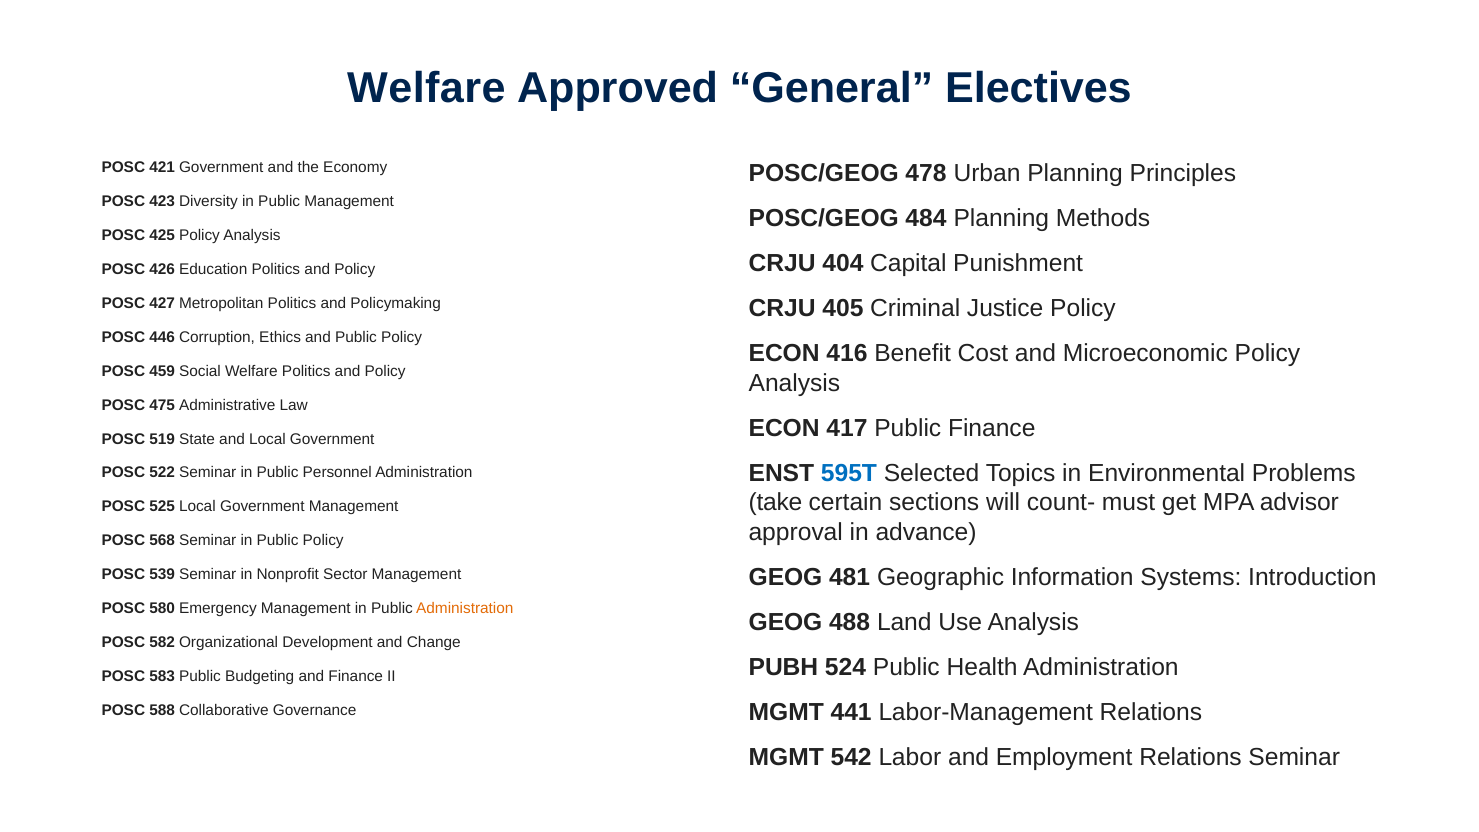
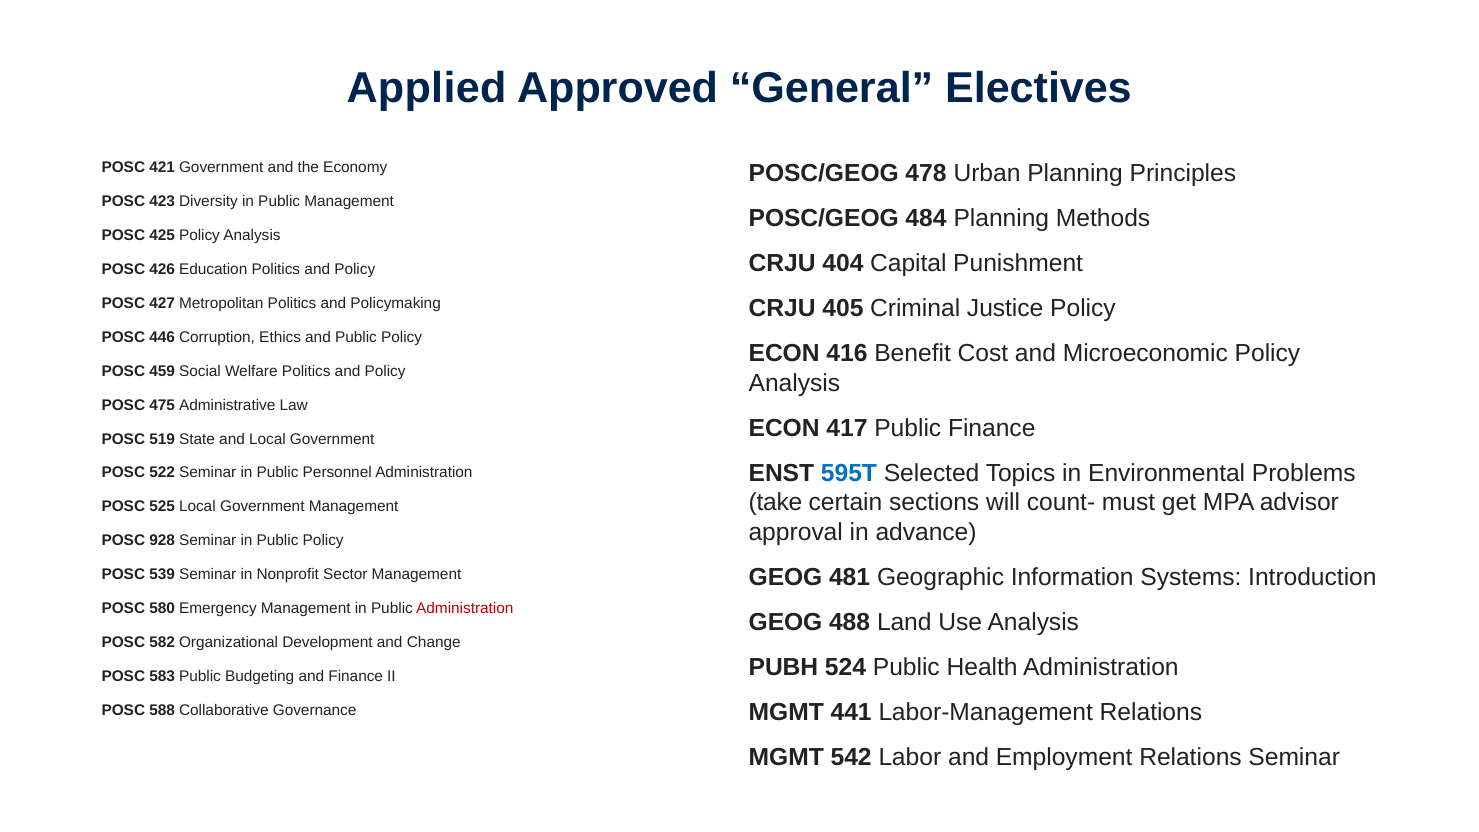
Welfare: Welfare -> Applied (426, 88)
568: 568 -> 928 (162, 541)
Administration colour: orange -> red (465, 609)
